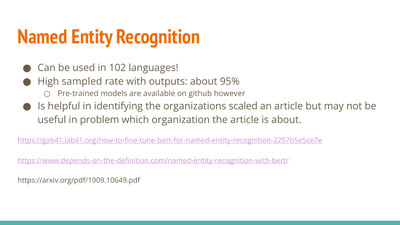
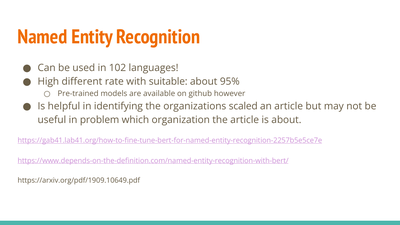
sampled: sampled -> different (82, 82)
outputs: outputs -> suitable (168, 82)
